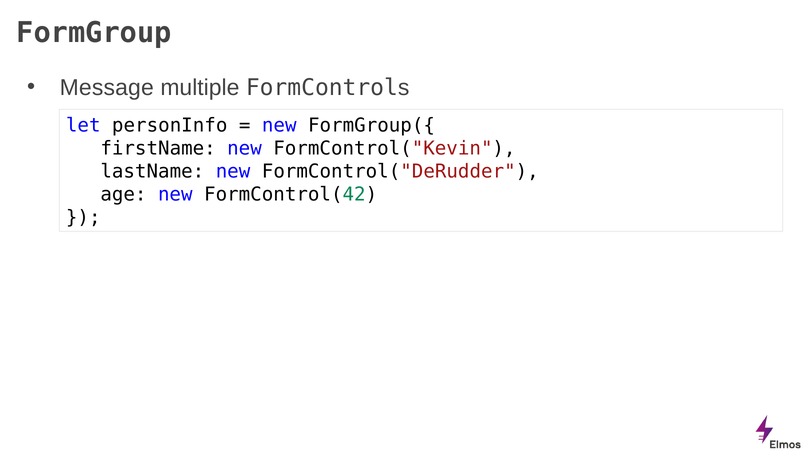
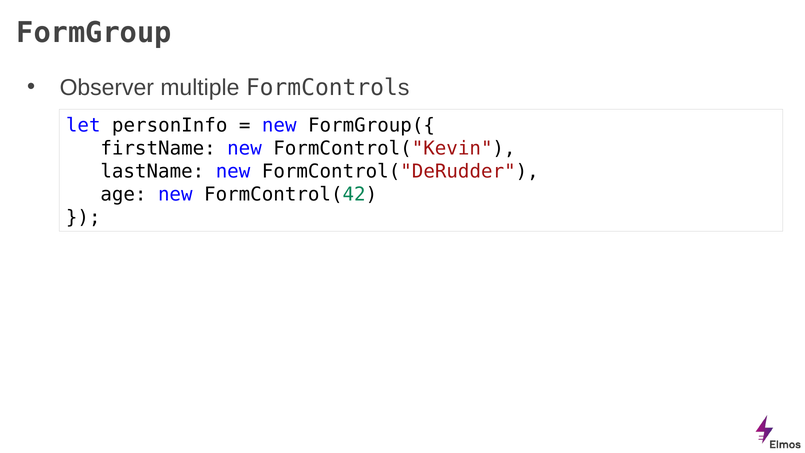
Message: Message -> Observer (107, 87)
